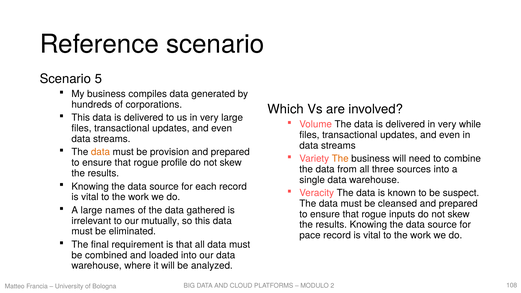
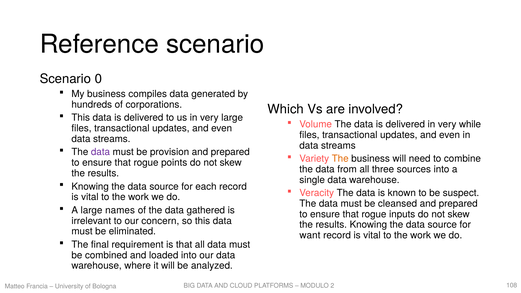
5: 5 -> 0 (98, 79)
data colour: orange -> purple (100, 152)
profile: profile -> points (174, 163)
mutually: mutually -> concern (160, 221)
pace: pace -> want (310, 235)
